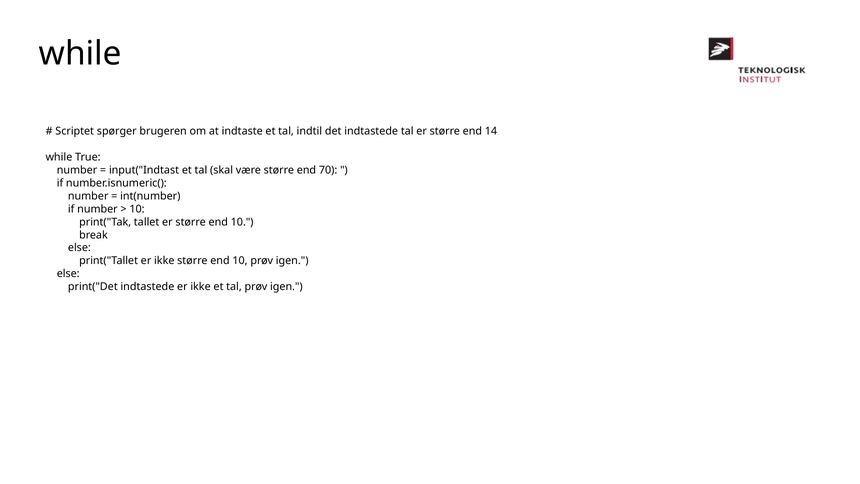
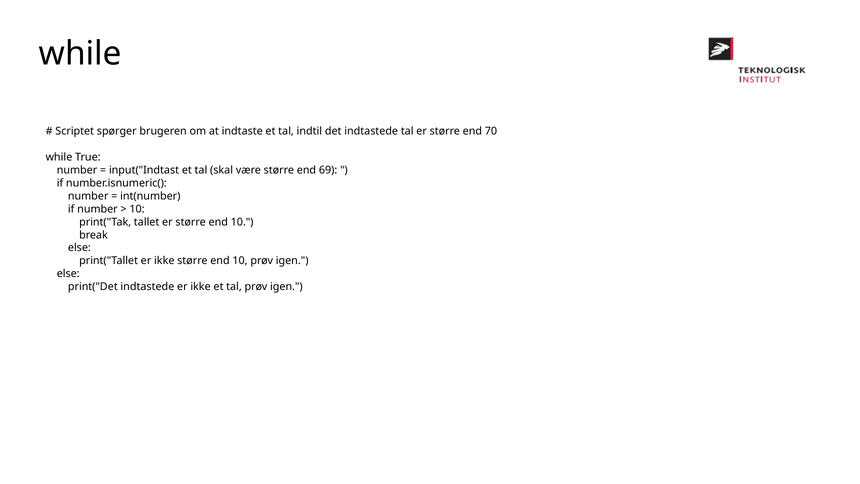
14: 14 -> 70 (491, 131)
70: 70 -> 69 (328, 170)
